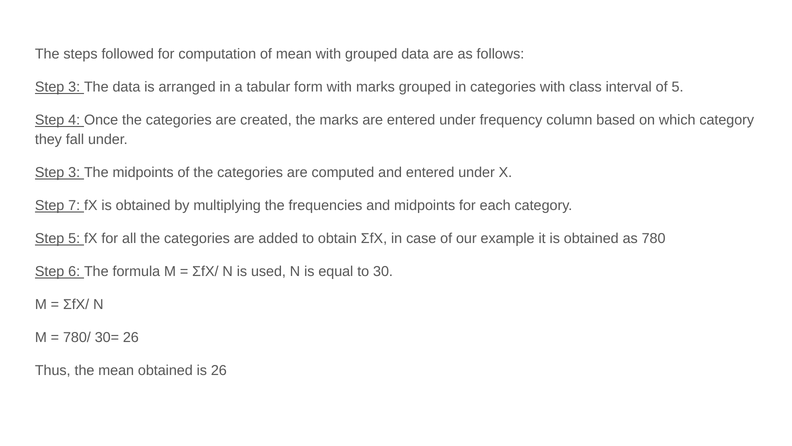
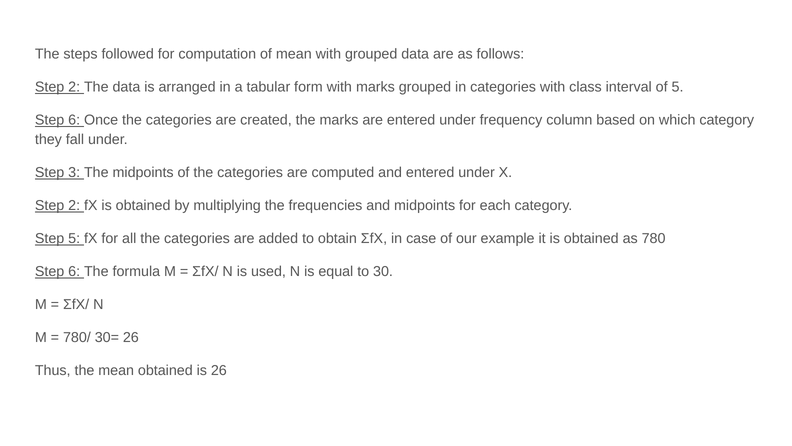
3: 3 -> 2 (74, 87)
4: 4 -> 6 (74, 120)
7: 7 -> 2 (74, 205)
